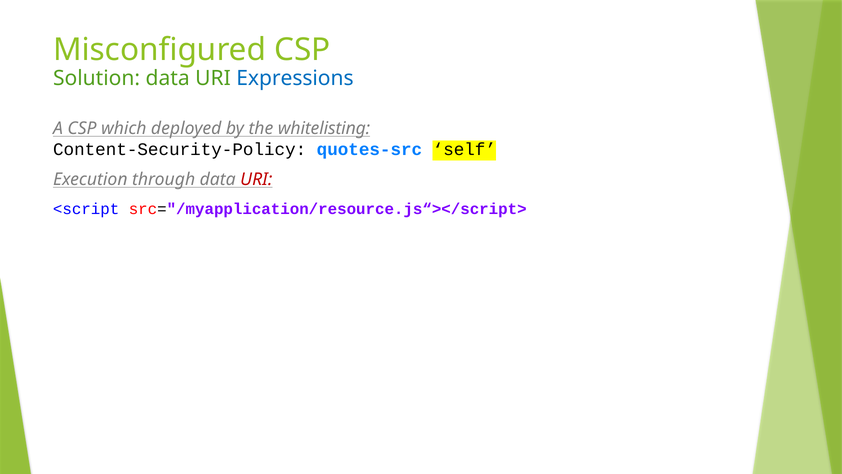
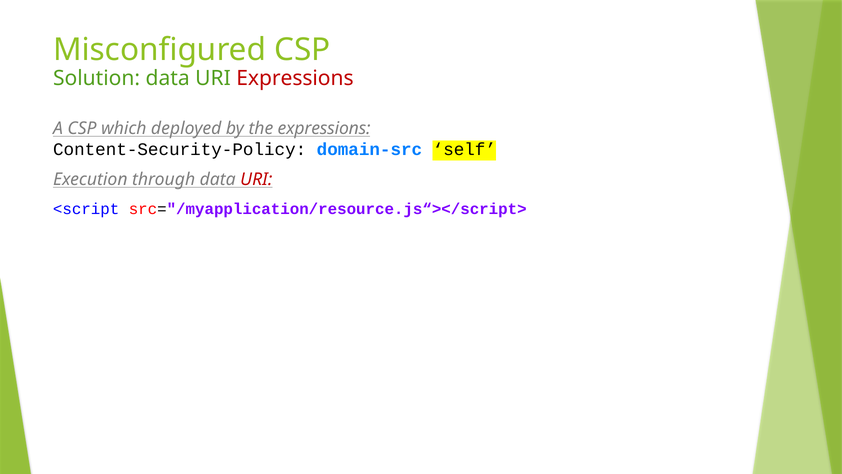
Expressions colour: blue -> red (295, 78)
the whitelisting: whitelisting -> expressions (324, 128)
quotes-src: quotes-src -> domain-src (369, 149)
